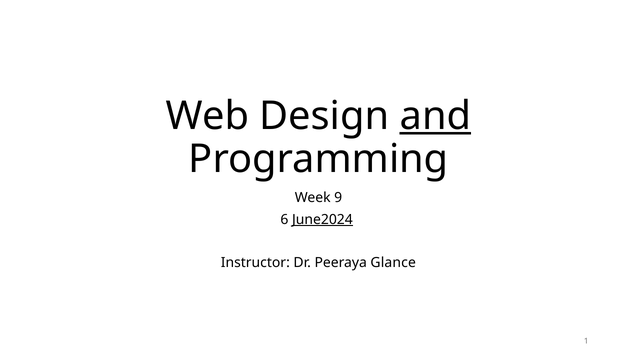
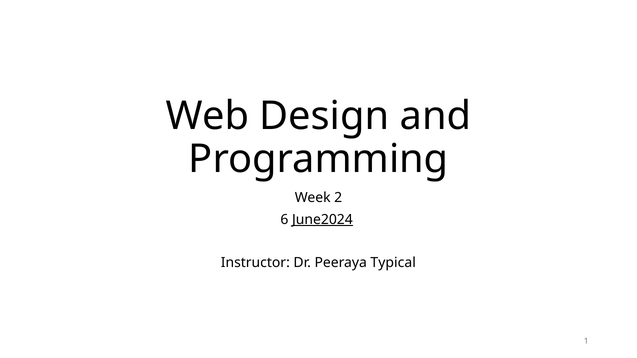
and underline: present -> none (435, 116)
9: 9 -> 2 (338, 198)
Glance: Glance -> Typical (393, 263)
